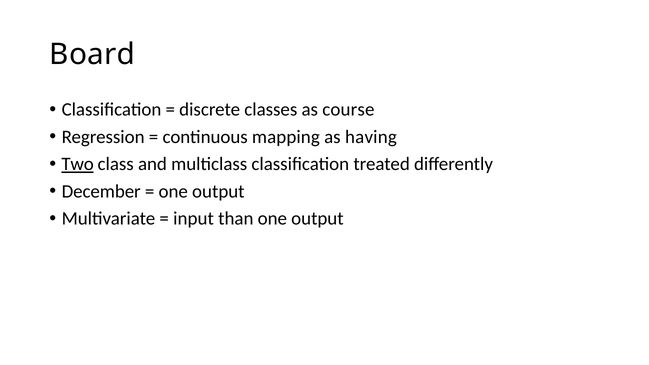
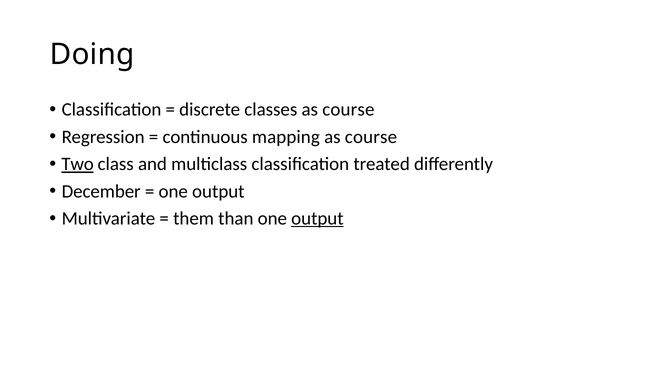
Board: Board -> Doing (92, 55)
having: having -> course (371, 137)
input: input -> them (194, 219)
output underline: none -> present (317, 219)
